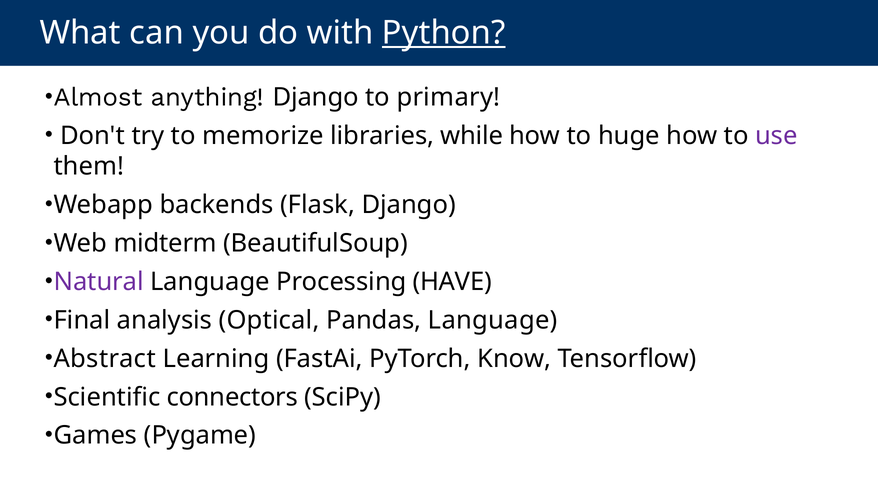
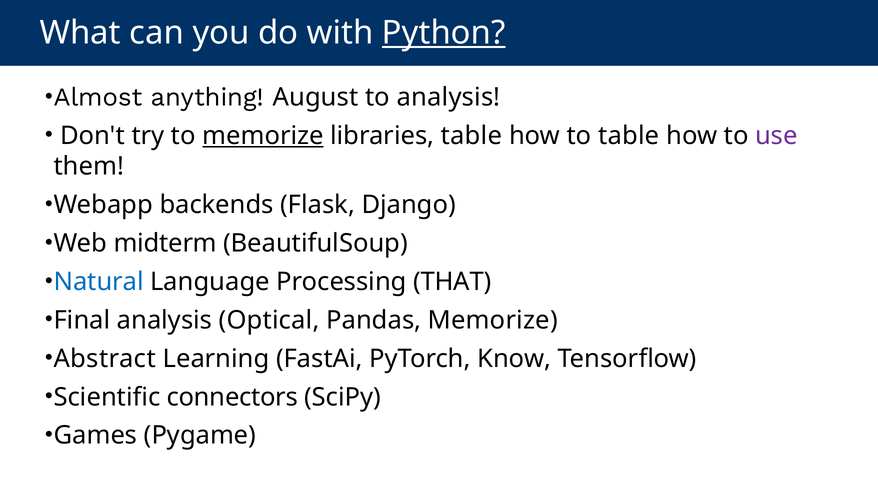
anything Django: Django -> August (316, 97)
to primary: primary -> analysis (448, 97)
memorize underline: none -> present (263, 136)
libraries while: while -> table (472, 136)
to huge: huge -> table (629, 136)
Natural colour: purple -> blue (99, 282)
HAVE: HAVE -> THAT (452, 282)
Pandas Language: Language -> Memorize (493, 320)
